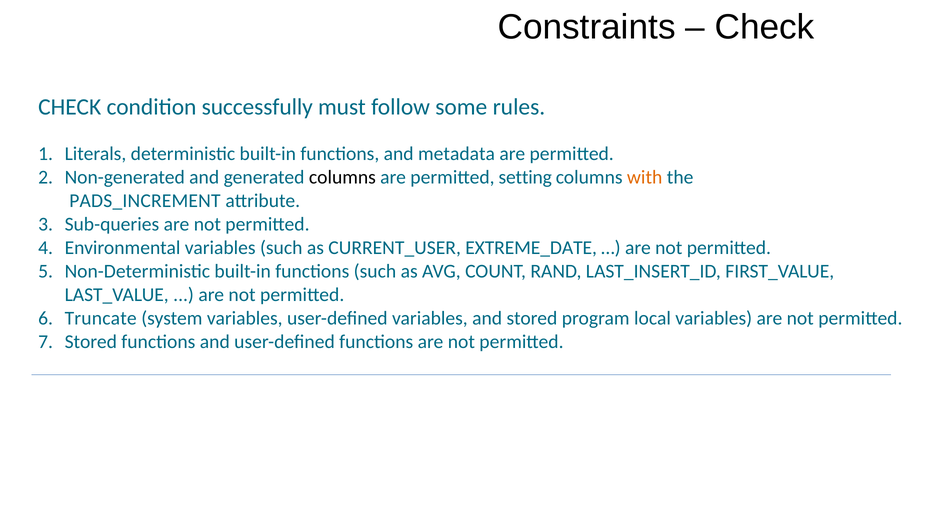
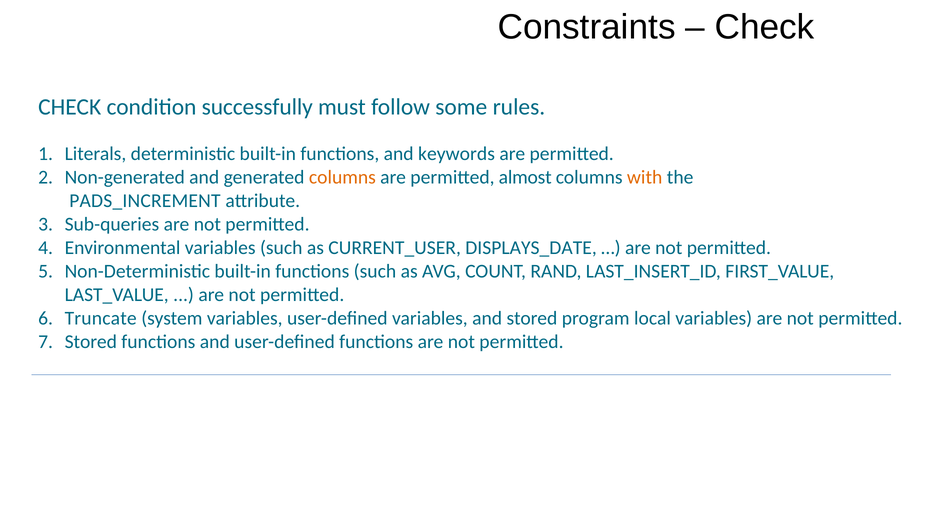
metadata: metadata -> keywords (457, 154)
columns colour: black -> orange (342, 177)
setting: setting -> almost (525, 177)
EXTREME_DATE: EXTREME_DATE -> DISPLAYS_DATE (531, 248)
